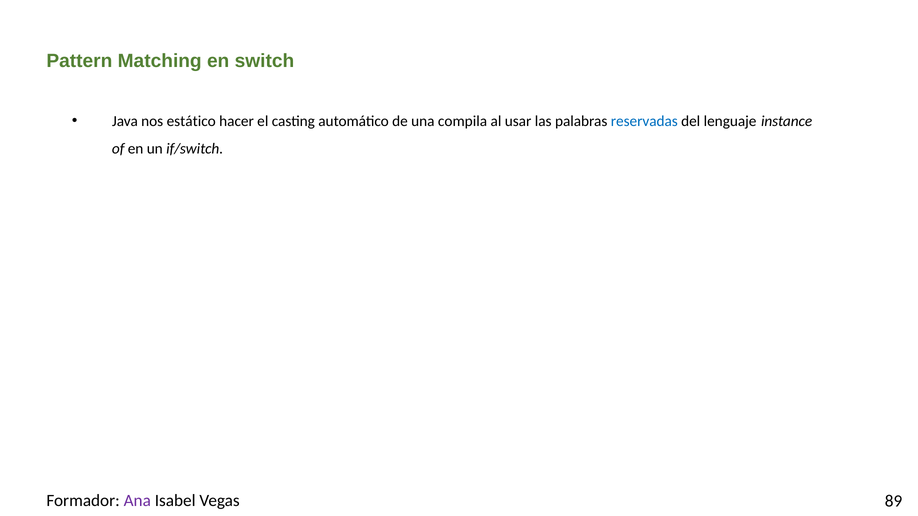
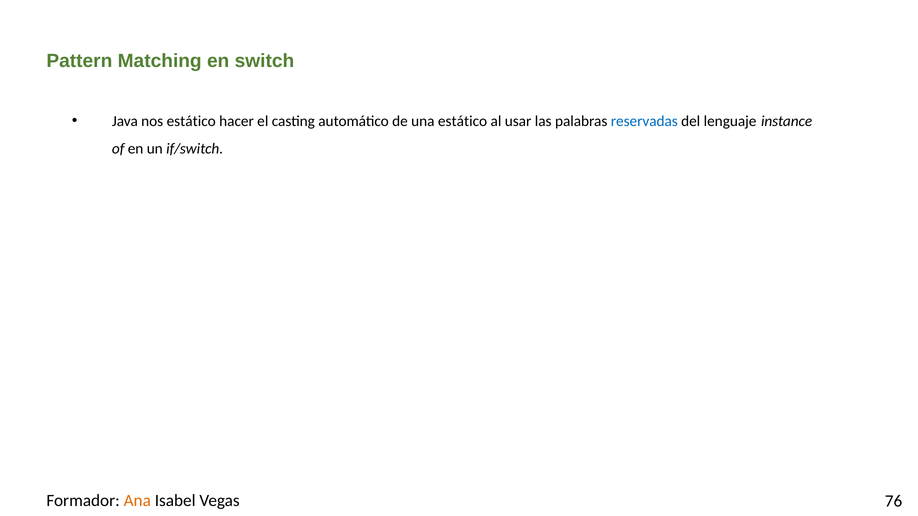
una compila: compila -> estático (463, 121)
Ana colour: purple -> orange (137, 501)
89: 89 -> 76 (894, 502)
